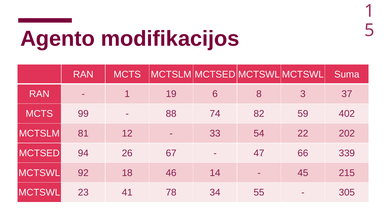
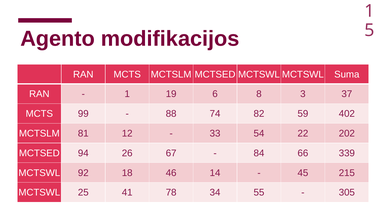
47: 47 -> 84 (259, 153)
23: 23 -> 25 (83, 193)
